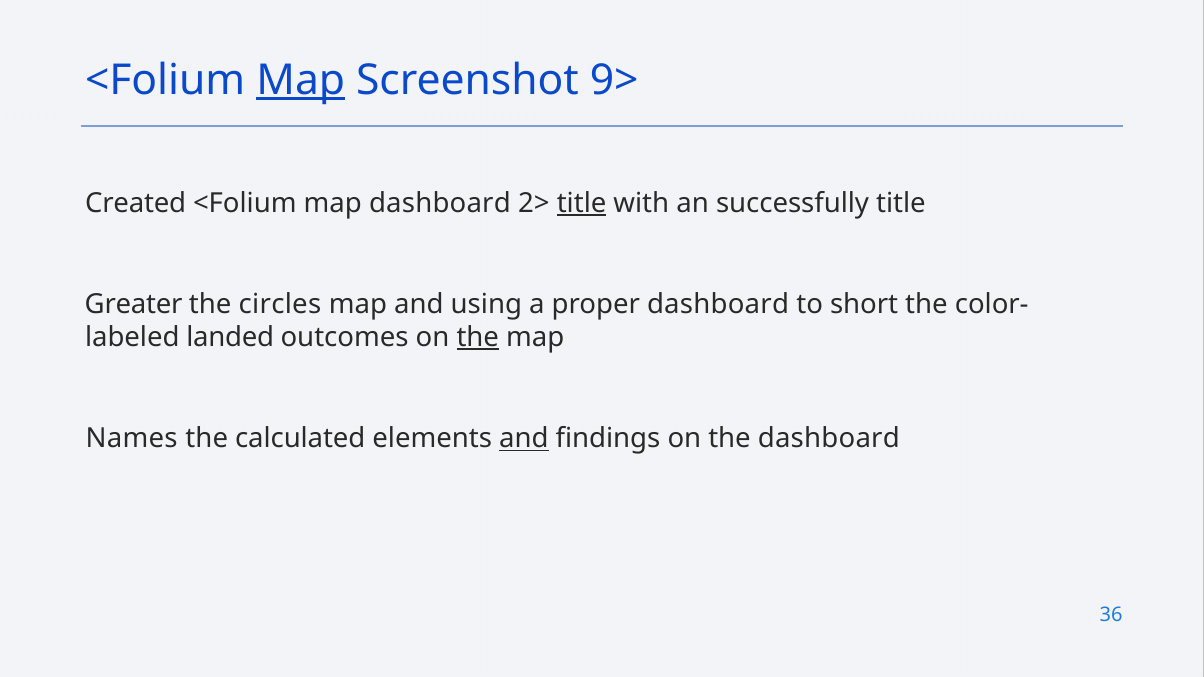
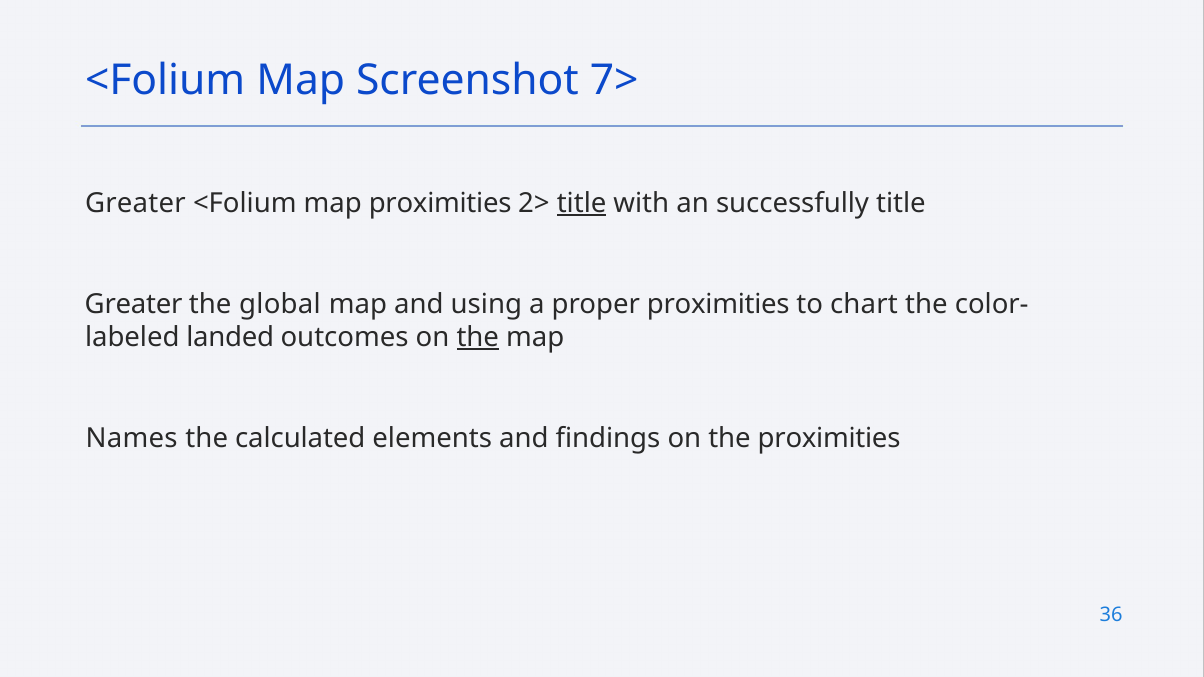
Map underline: present -> none (301, 80)
9>: 9> -> 7> (614, 80)
Created: Created -> Greater (135, 203)
map dashboard: dashboard -> proximities (440, 203)
circles: circles -> global (280, 304)
proper dashboard: dashboard -> proximities (718, 304)
short: short -> chart (864, 304)
and underline: present -> none (524, 439)
the dashboard: dashboard -> proximities (829, 439)
